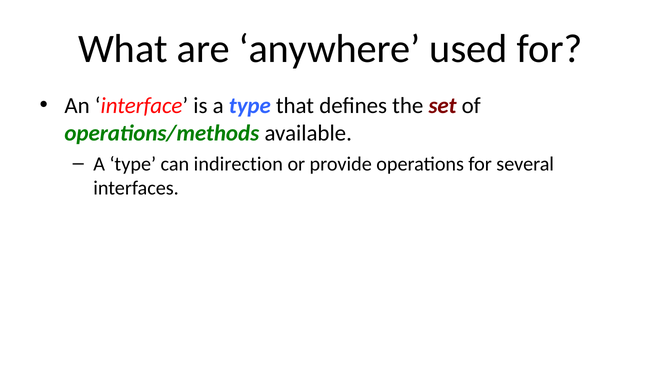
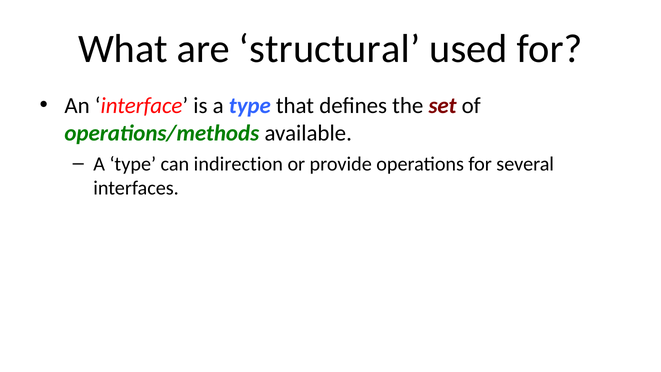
anywhere: anywhere -> structural (329, 49)
